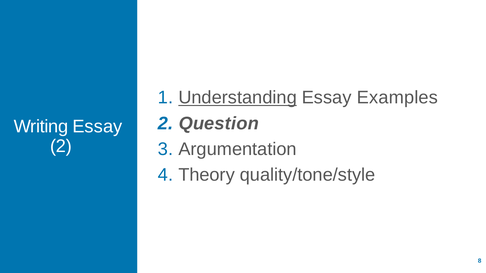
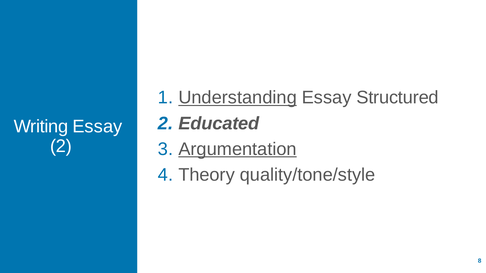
Examples: Examples -> Structured (398, 98)
Question: Question -> Educated (219, 123)
Argumentation underline: none -> present (238, 149)
